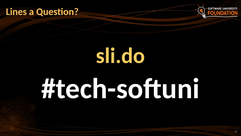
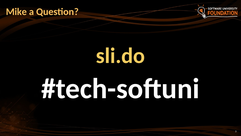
Lines: Lines -> Mike (16, 12)
